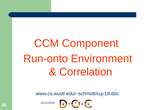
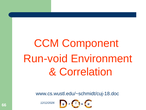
Run-onto: Run-onto -> Run-void (46, 58)
